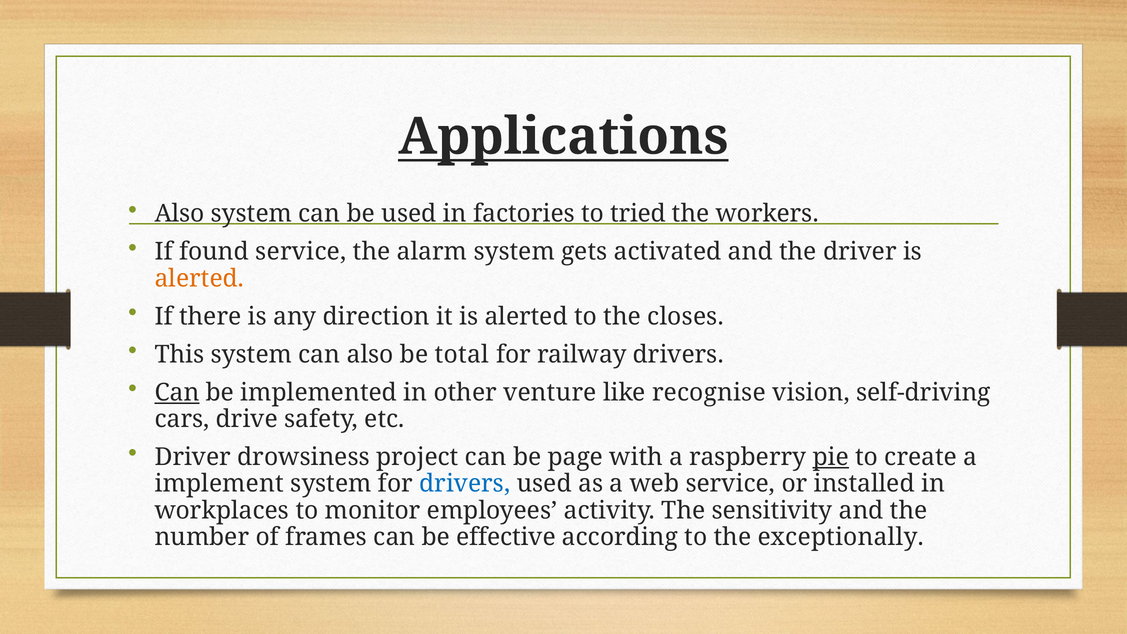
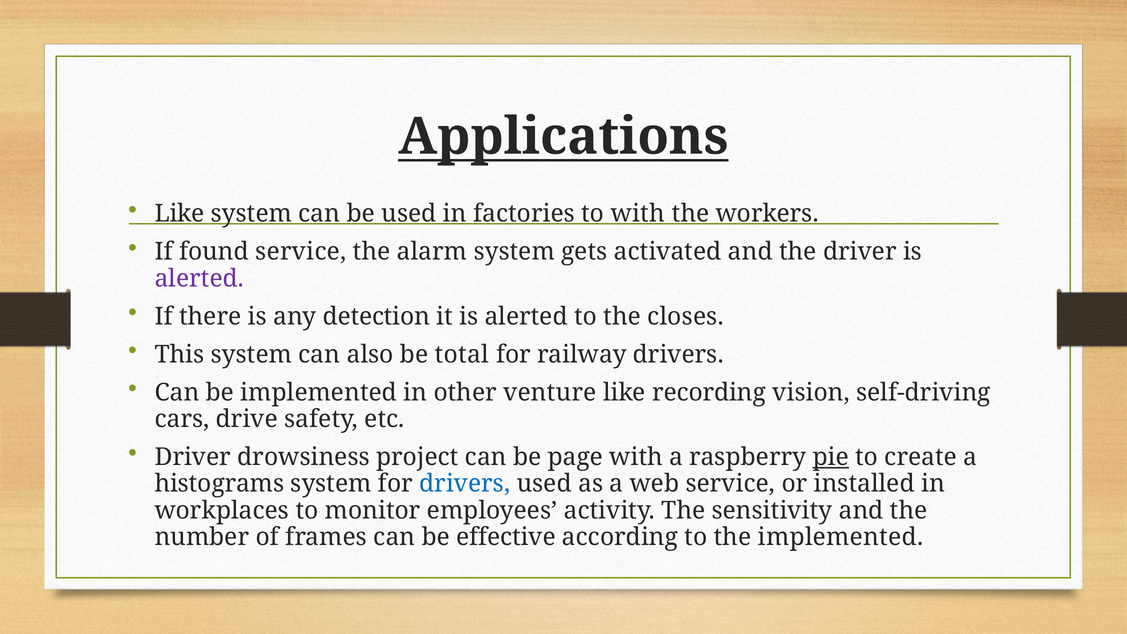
Also: Also -> Like (180, 214)
to tried: tried -> with (638, 214)
alerted colour: orange -> purple (199, 278)
direction: direction -> detection (376, 316)
Can underline: present -> none (177, 392)
recognise: recognise -> recording (709, 392)
implement: implement -> histograms (219, 484)
the exceptionally: exceptionally -> implemented (841, 537)
